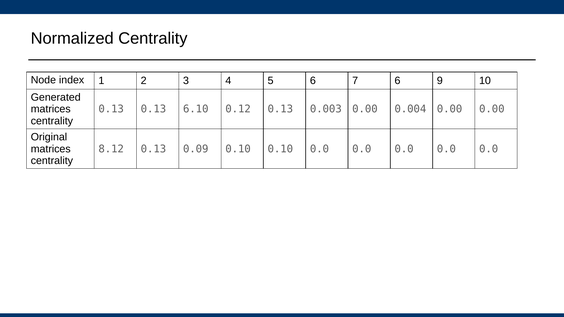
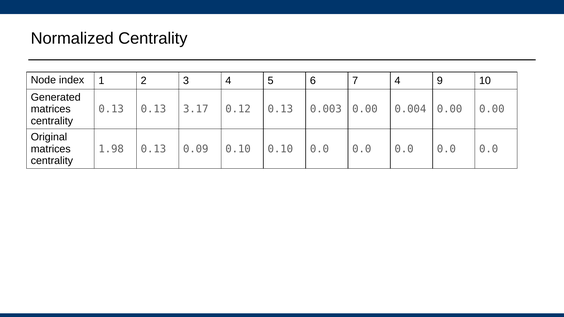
7 6: 6 -> 4 (397, 81)
6.10: 6.10 -> 3.17 (196, 109)
8.12: 8.12 -> 1.98 (111, 149)
